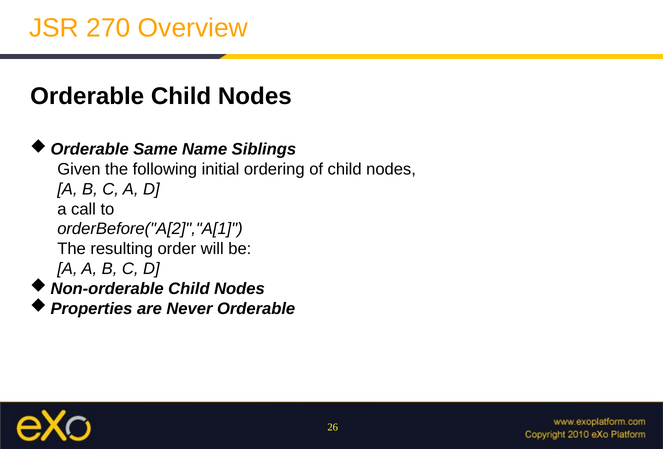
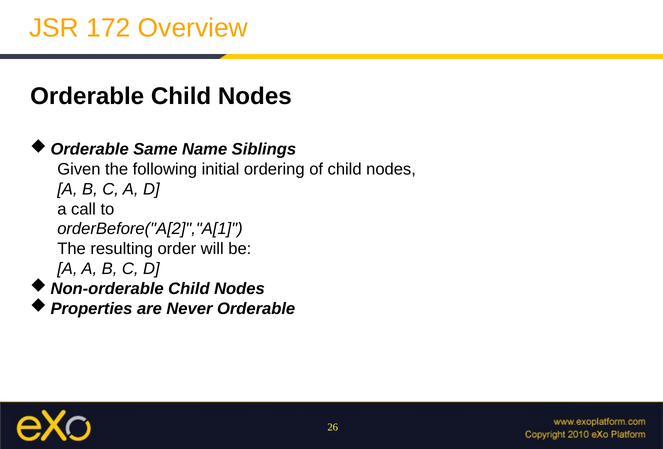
270: 270 -> 172 (108, 28)
